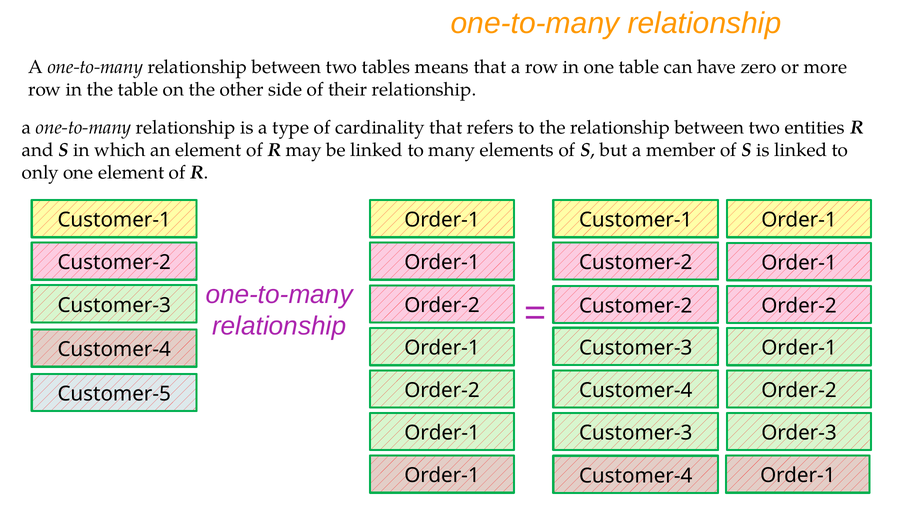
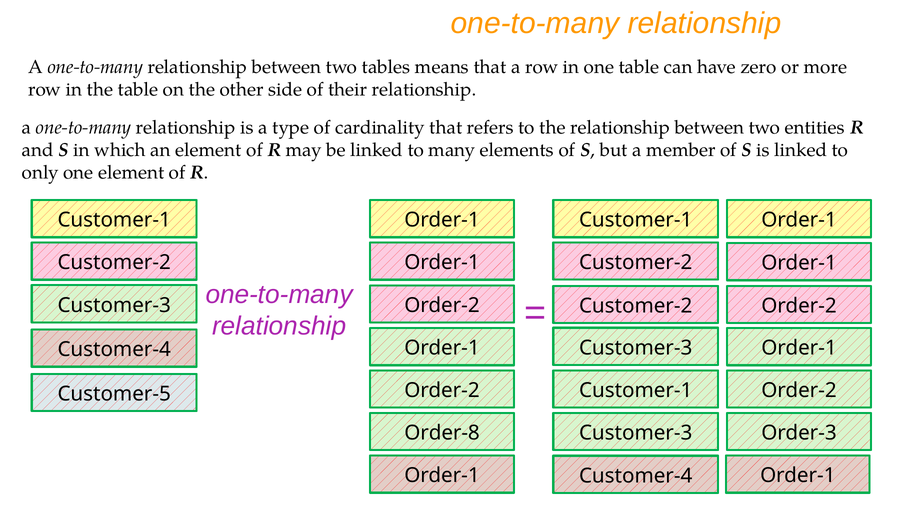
Customer-4: Customer-4 -> Customer-1 (636, 390)
Order-1: Order-1 -> Order-8 (442, 433)
